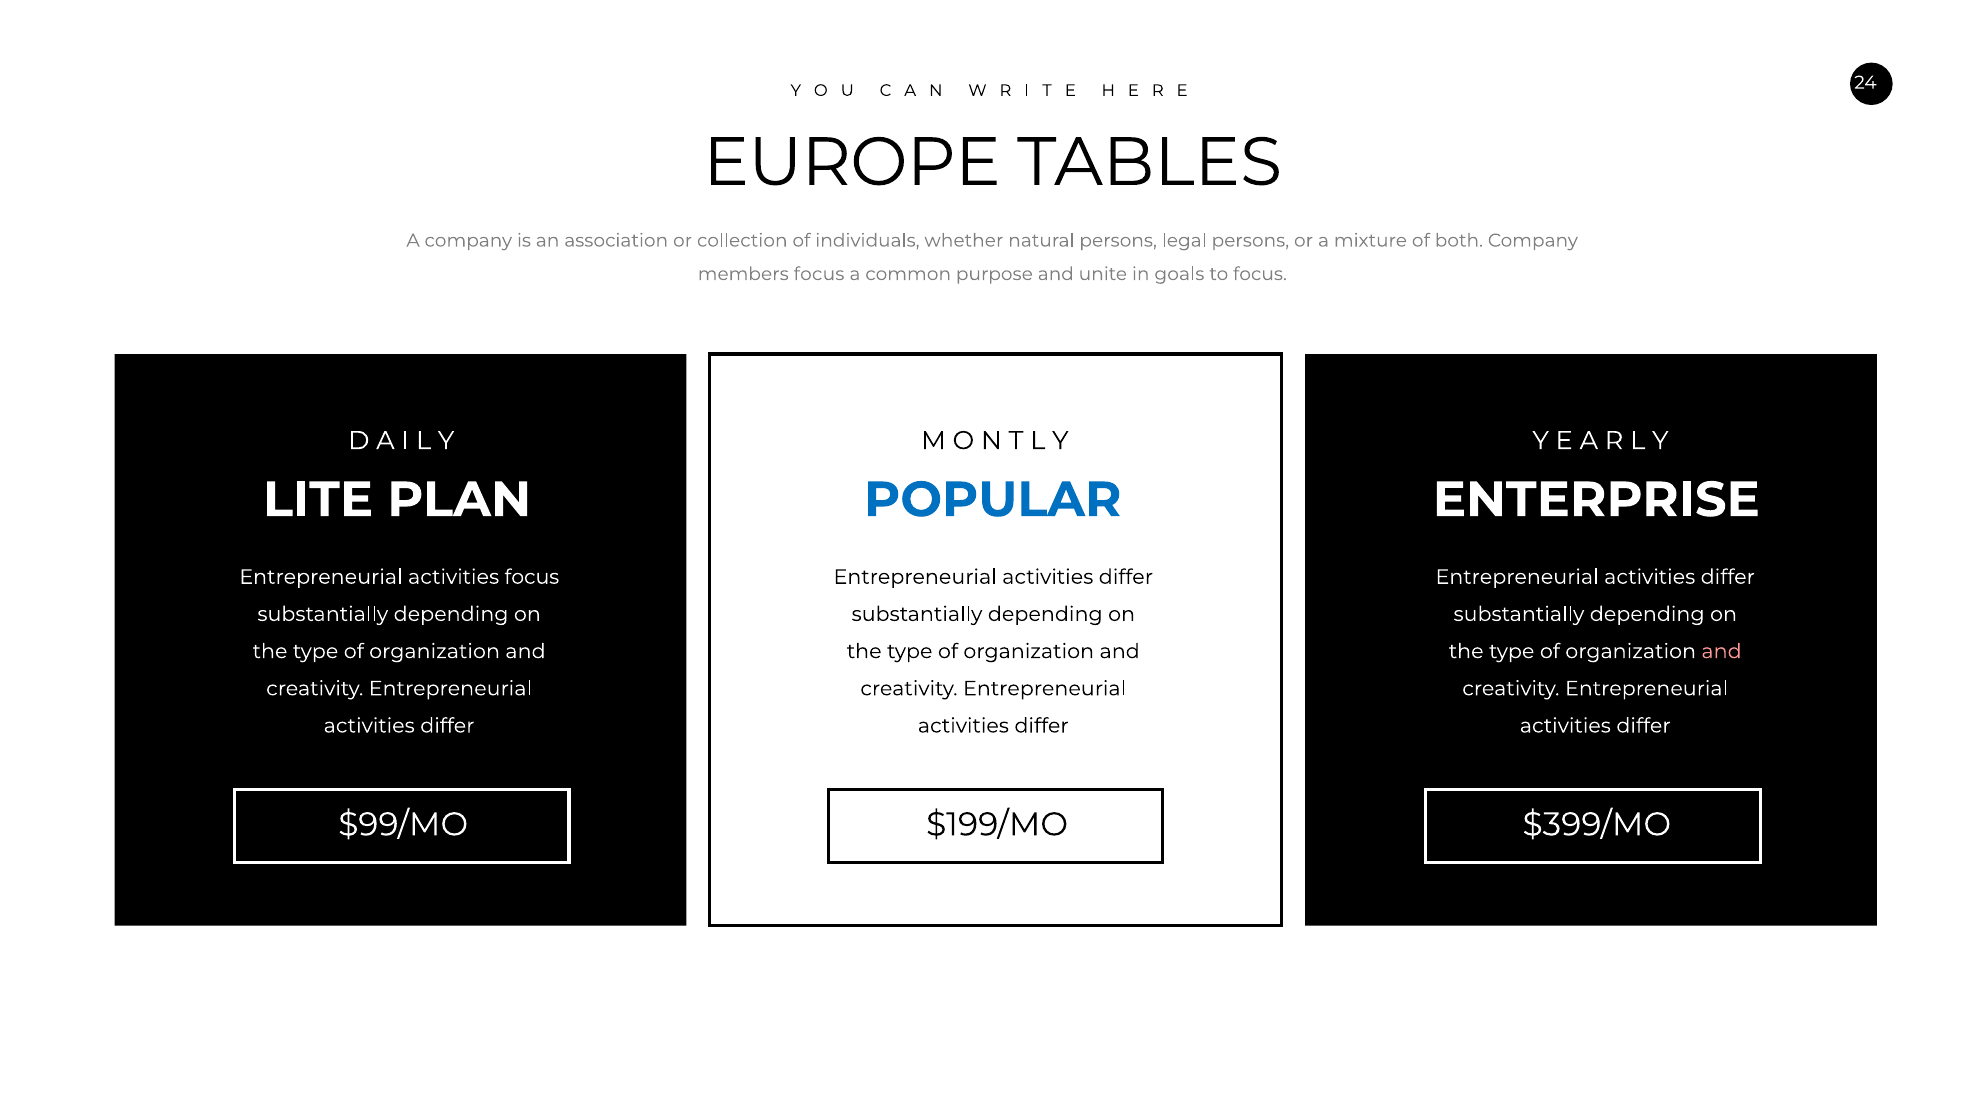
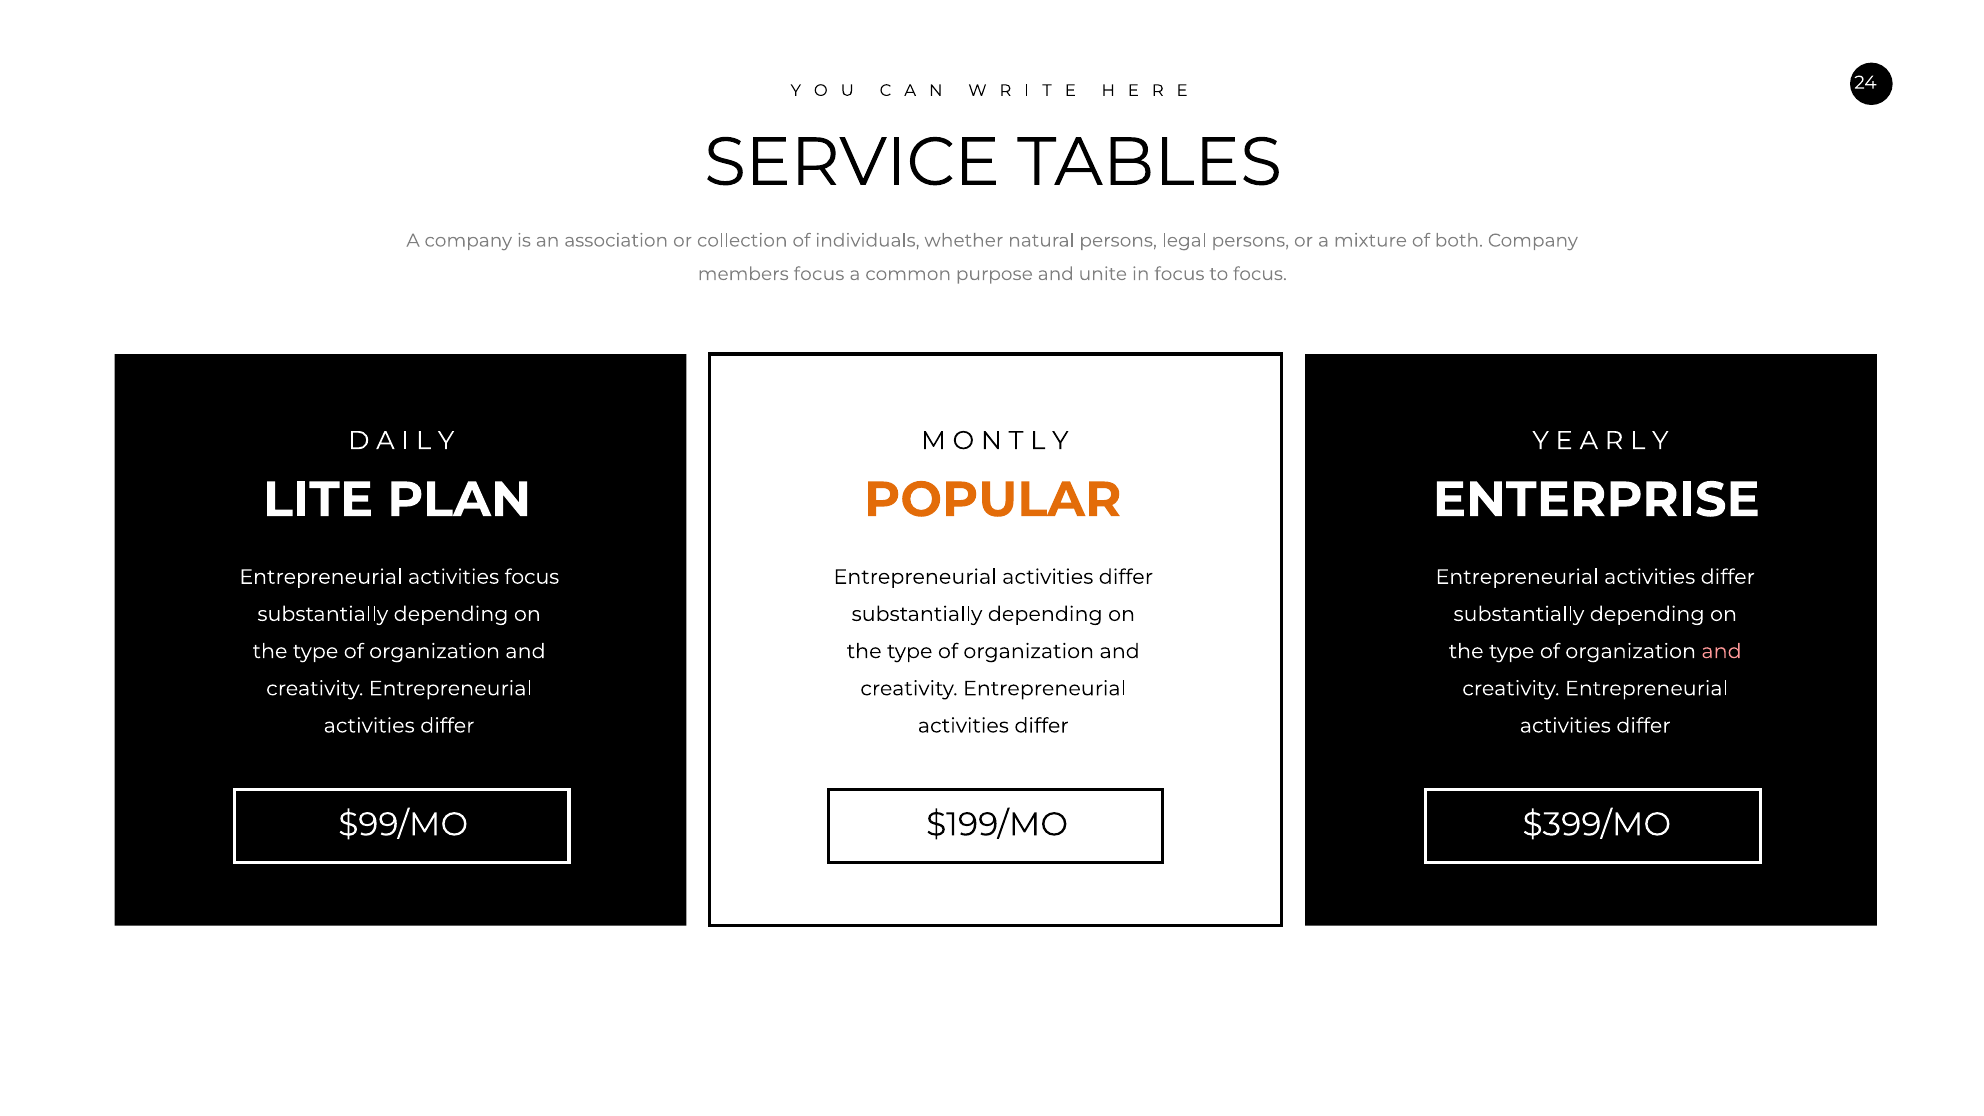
EUROPE: EUROPE -> SERVICE (852, 163)
in goals: goals -> focus (1179, 274)
POPULAR colour: blue -> orange (993, 500)
